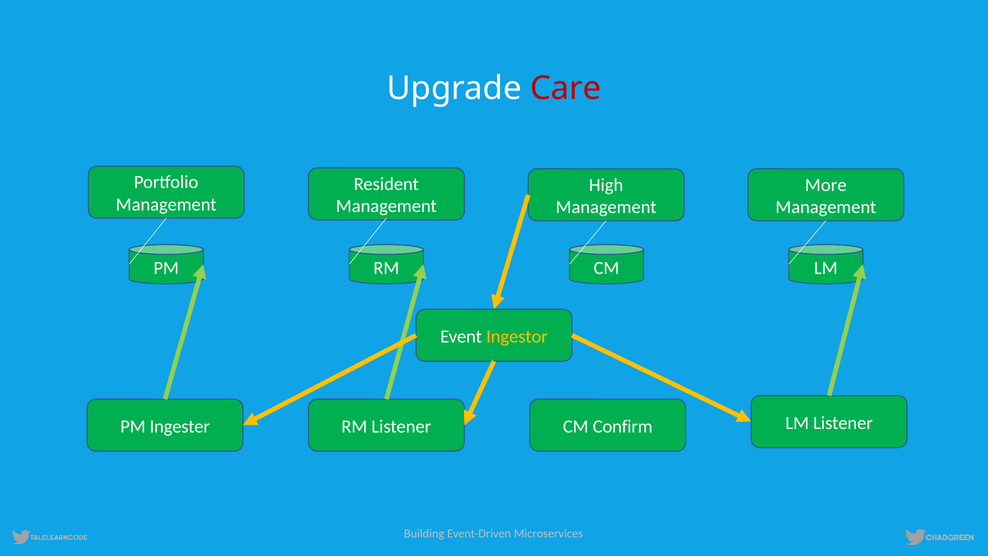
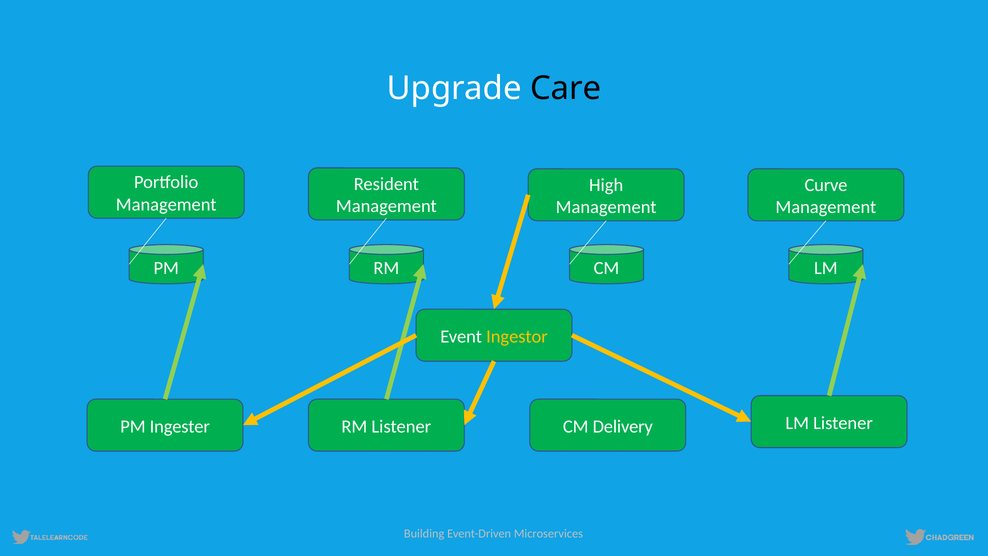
Care colour: red -> black (566, 88)
More: More -> Curve (826, 185)
Confirm: Confirm -> Delivery (623, 426)
